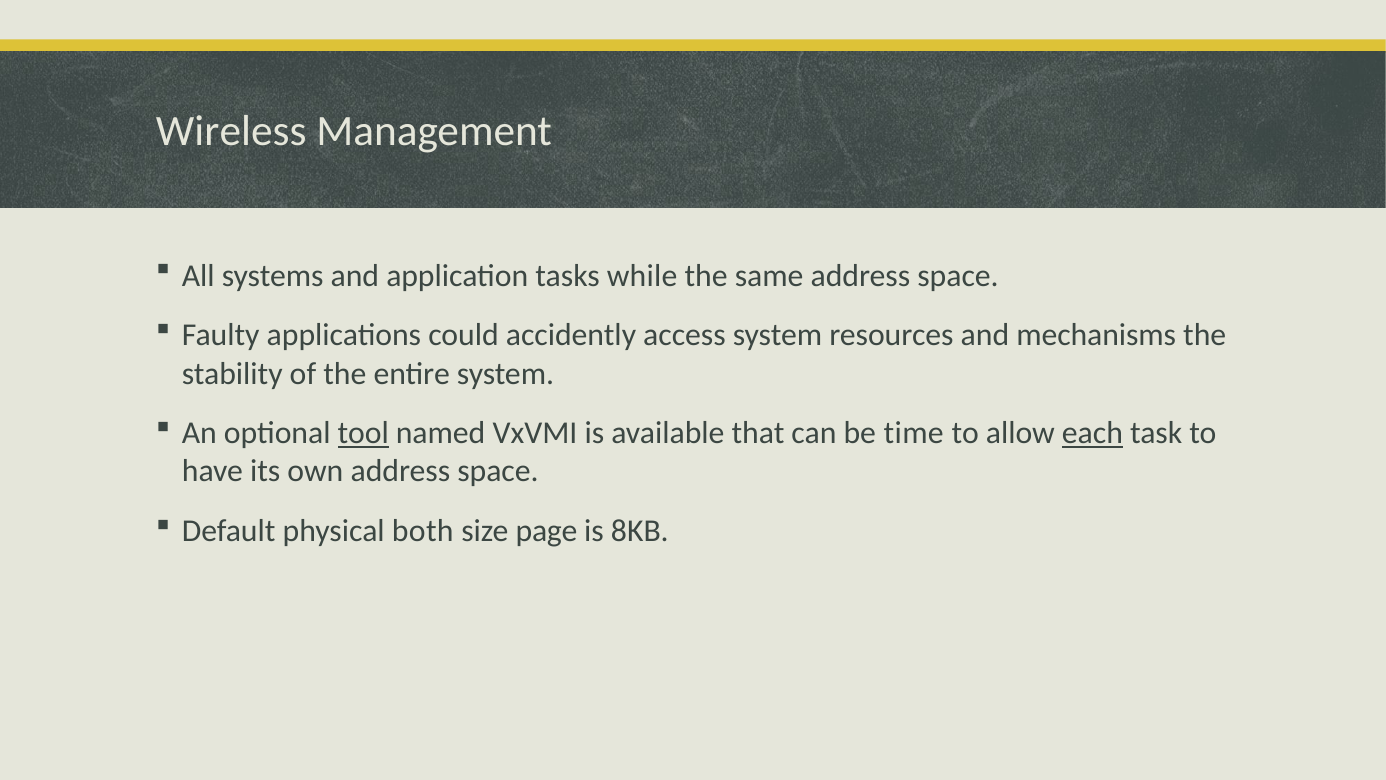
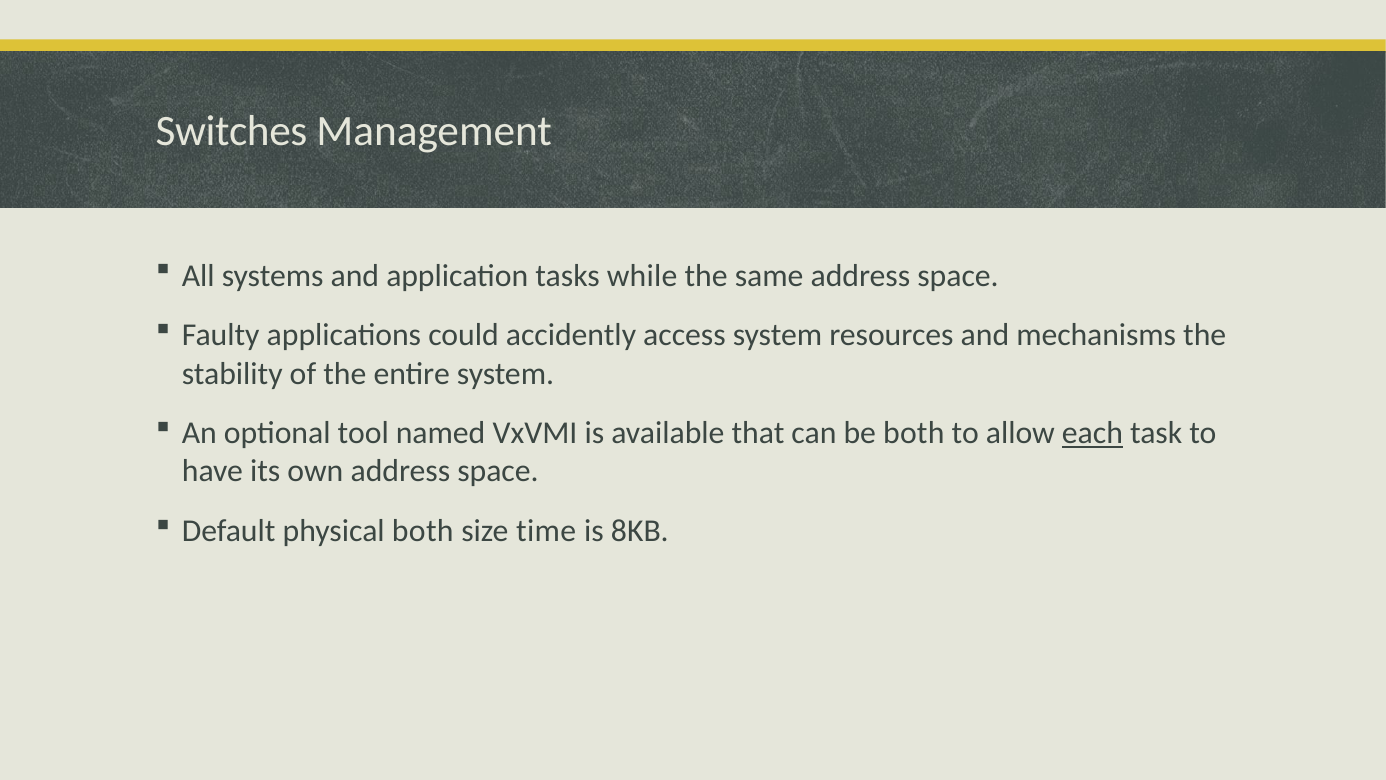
Wireless: Wireless -> Switches (232, 131)
tool underline: present -> none (363, 433)
be time: time -> both (914, 433)
page: page -> time (546, 531)
